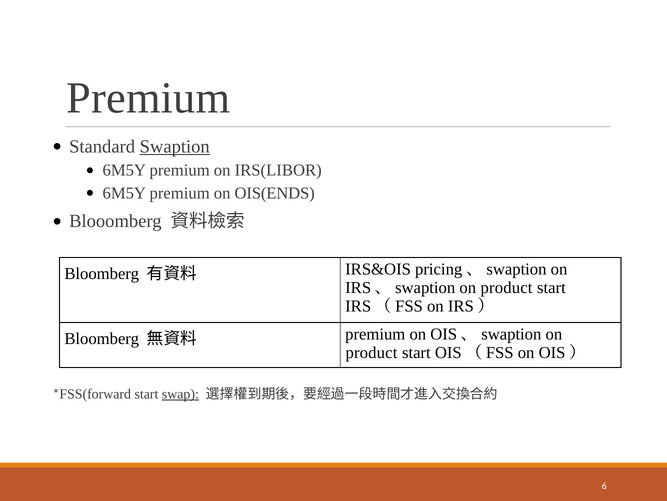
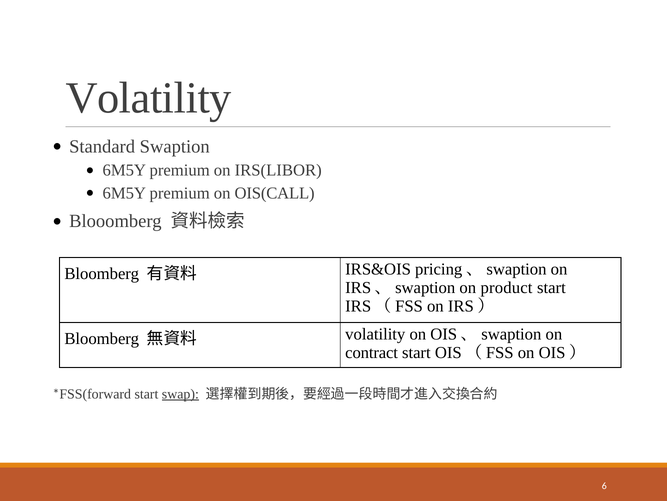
Premium: Premium -> Volatility (149, 98)
Swaption underline: present -> none (175, 146)
OIS(ENDS: OIS(ENDS -> OIS(CALL (275, 193)
premium: premium -> volatility (375, 334)
product: product -> contract (372, 352)
